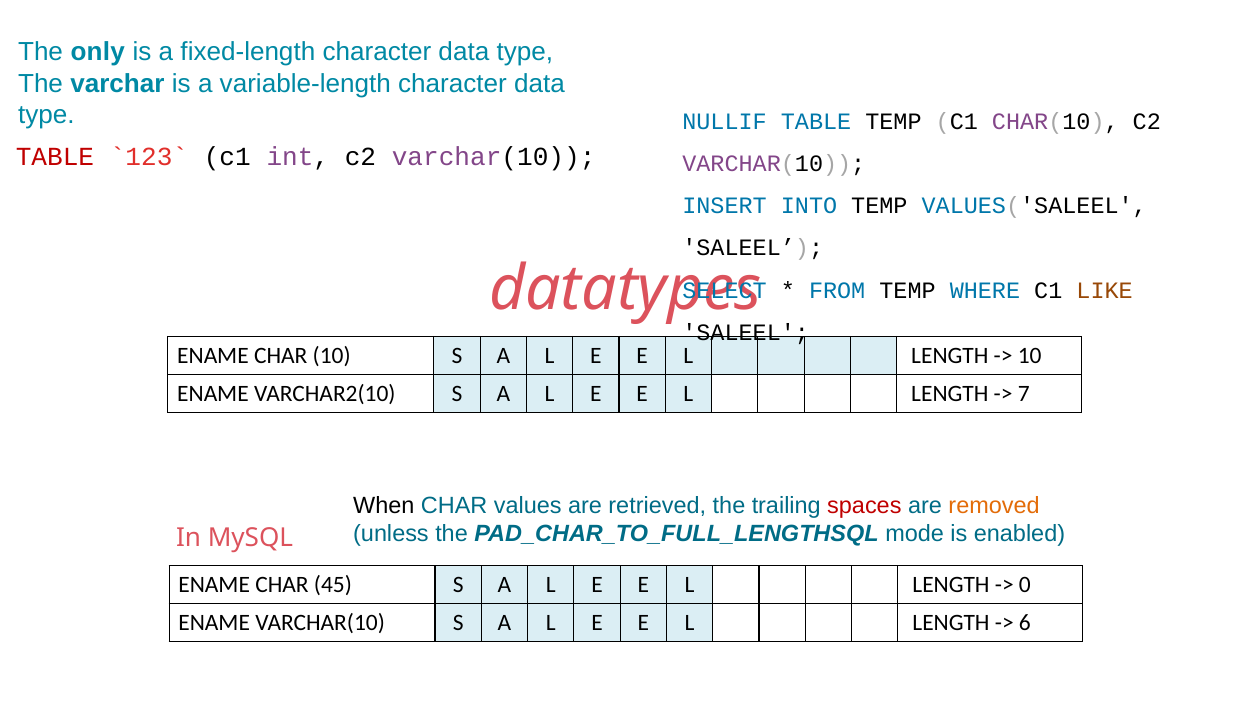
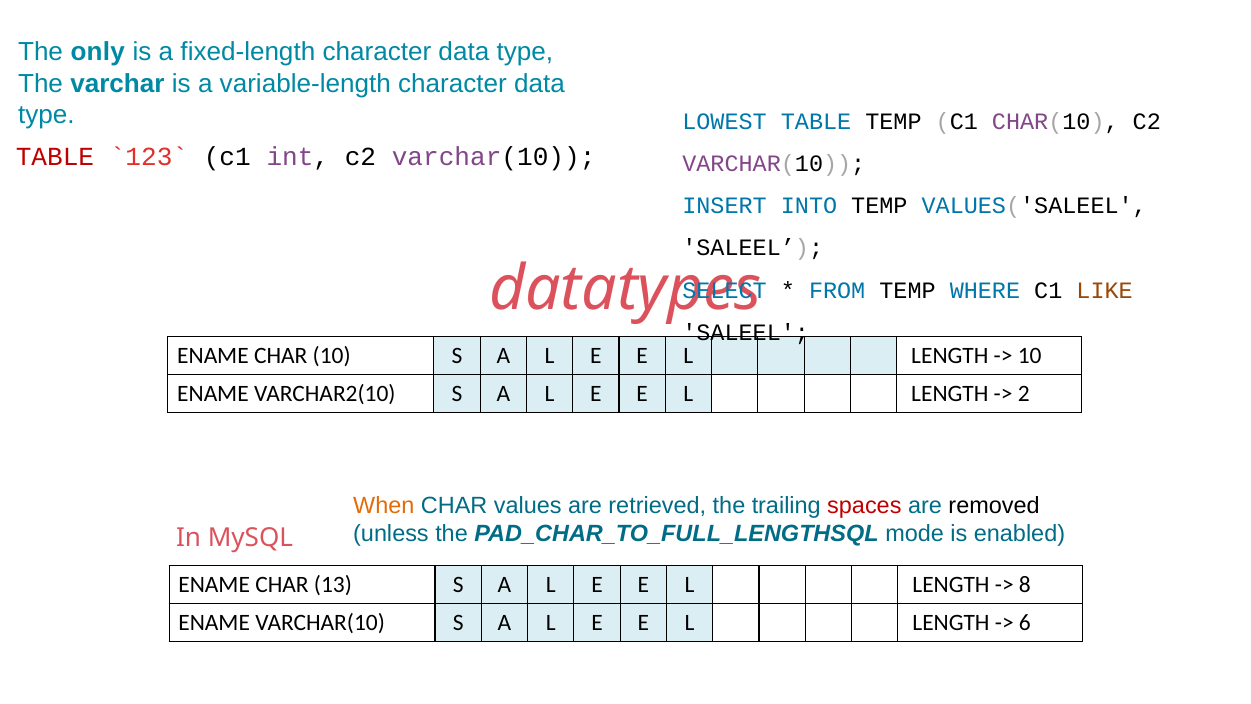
NULLIF: NULLIF -> LOWEST (725, 121)
7: 7 -> 2 (1024, 394)
When colour: black -> orange (384, 505)
removed colour: orange -> black (994, 505)
45: 45 -> 13 (333, 585)
0: 0 -> 8 (1025, 585)
